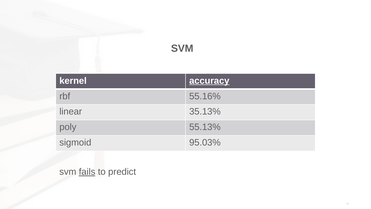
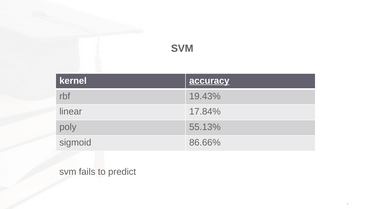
55.16%: 55.16% -> 19.43% (205, 96)
35.13%: 35.13% -> 17.84% (205, 112)
95.03%: 95.03% -> 86.66% (205, 142)
fails underline: present -> none (87, 172)
